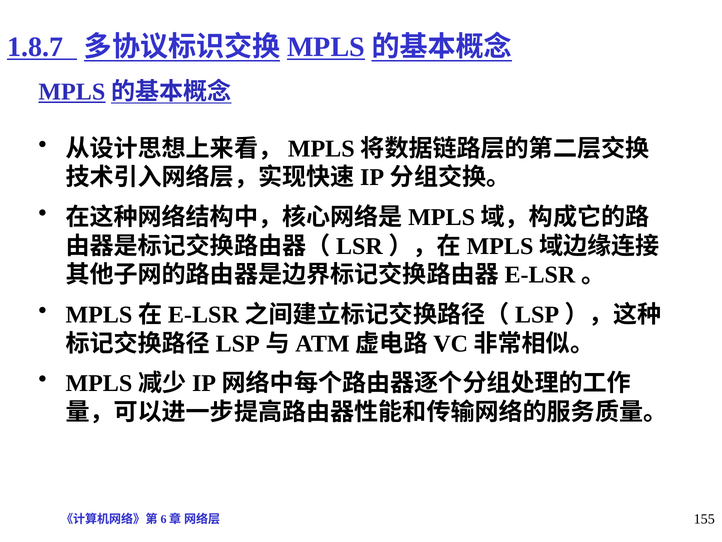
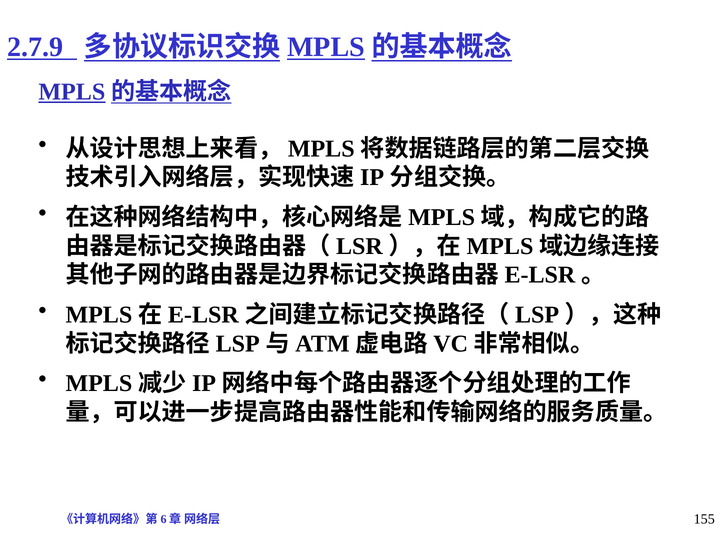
1.8.7: 1.8.7 -> 2.7.9 (35, 47)
